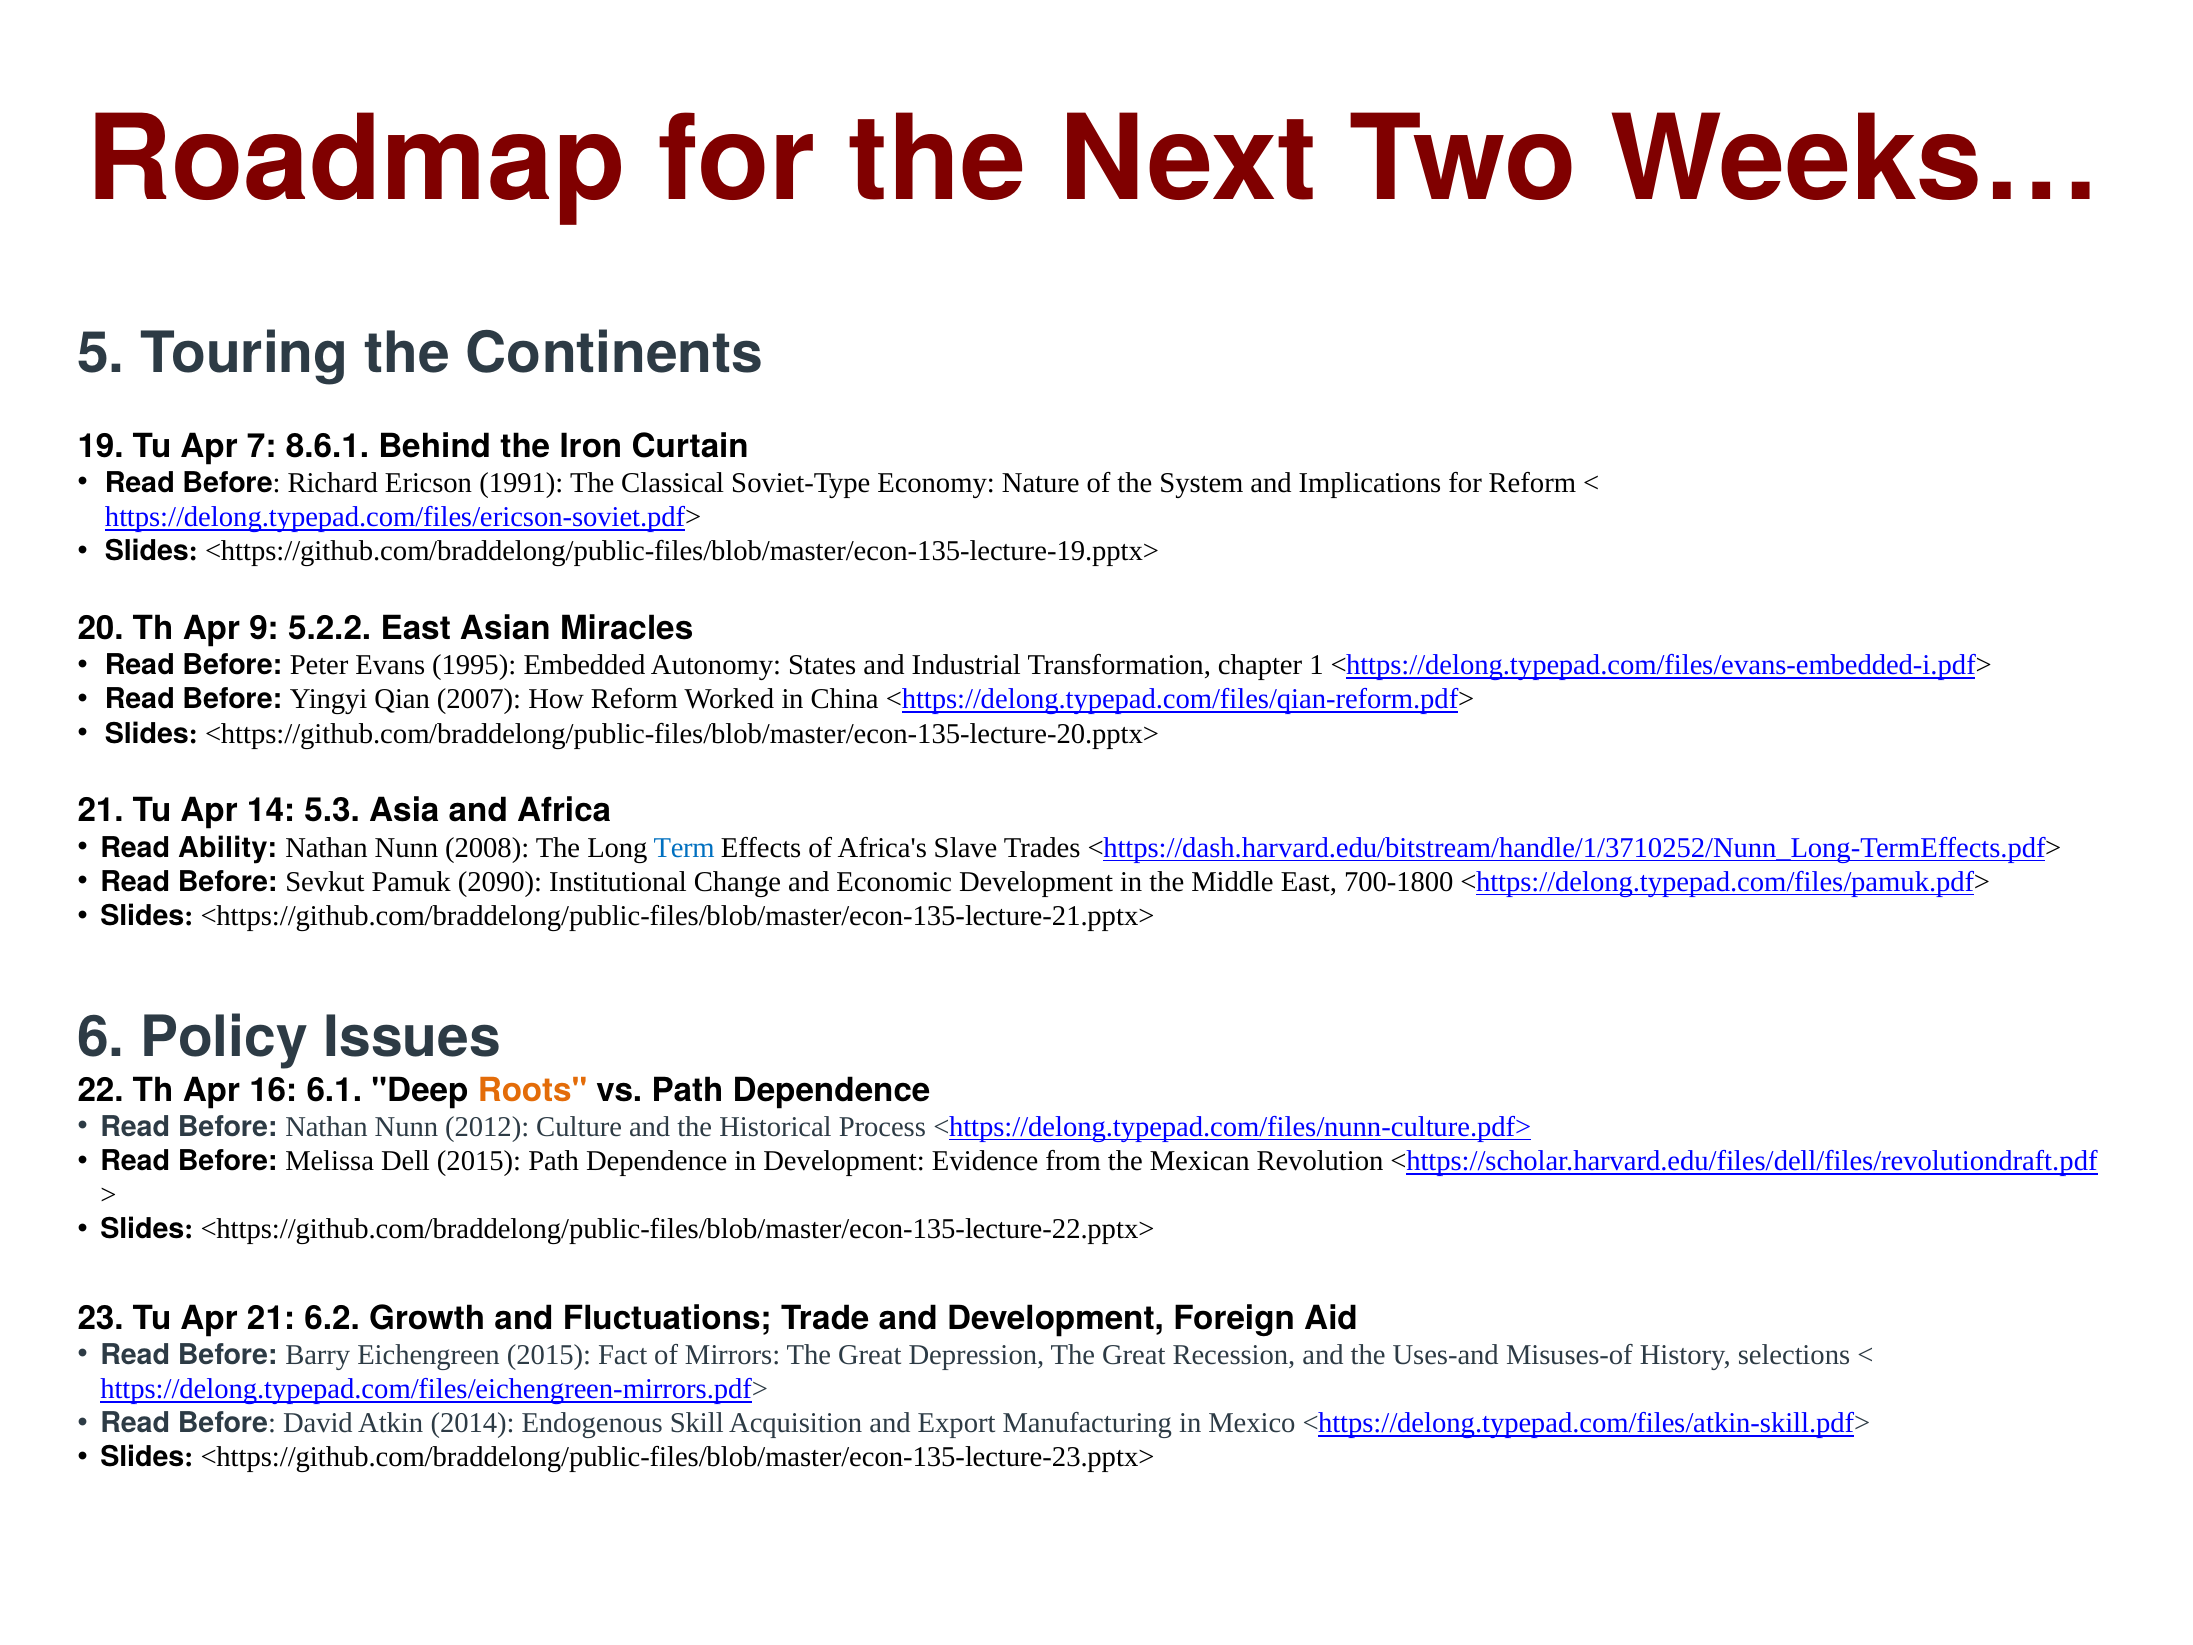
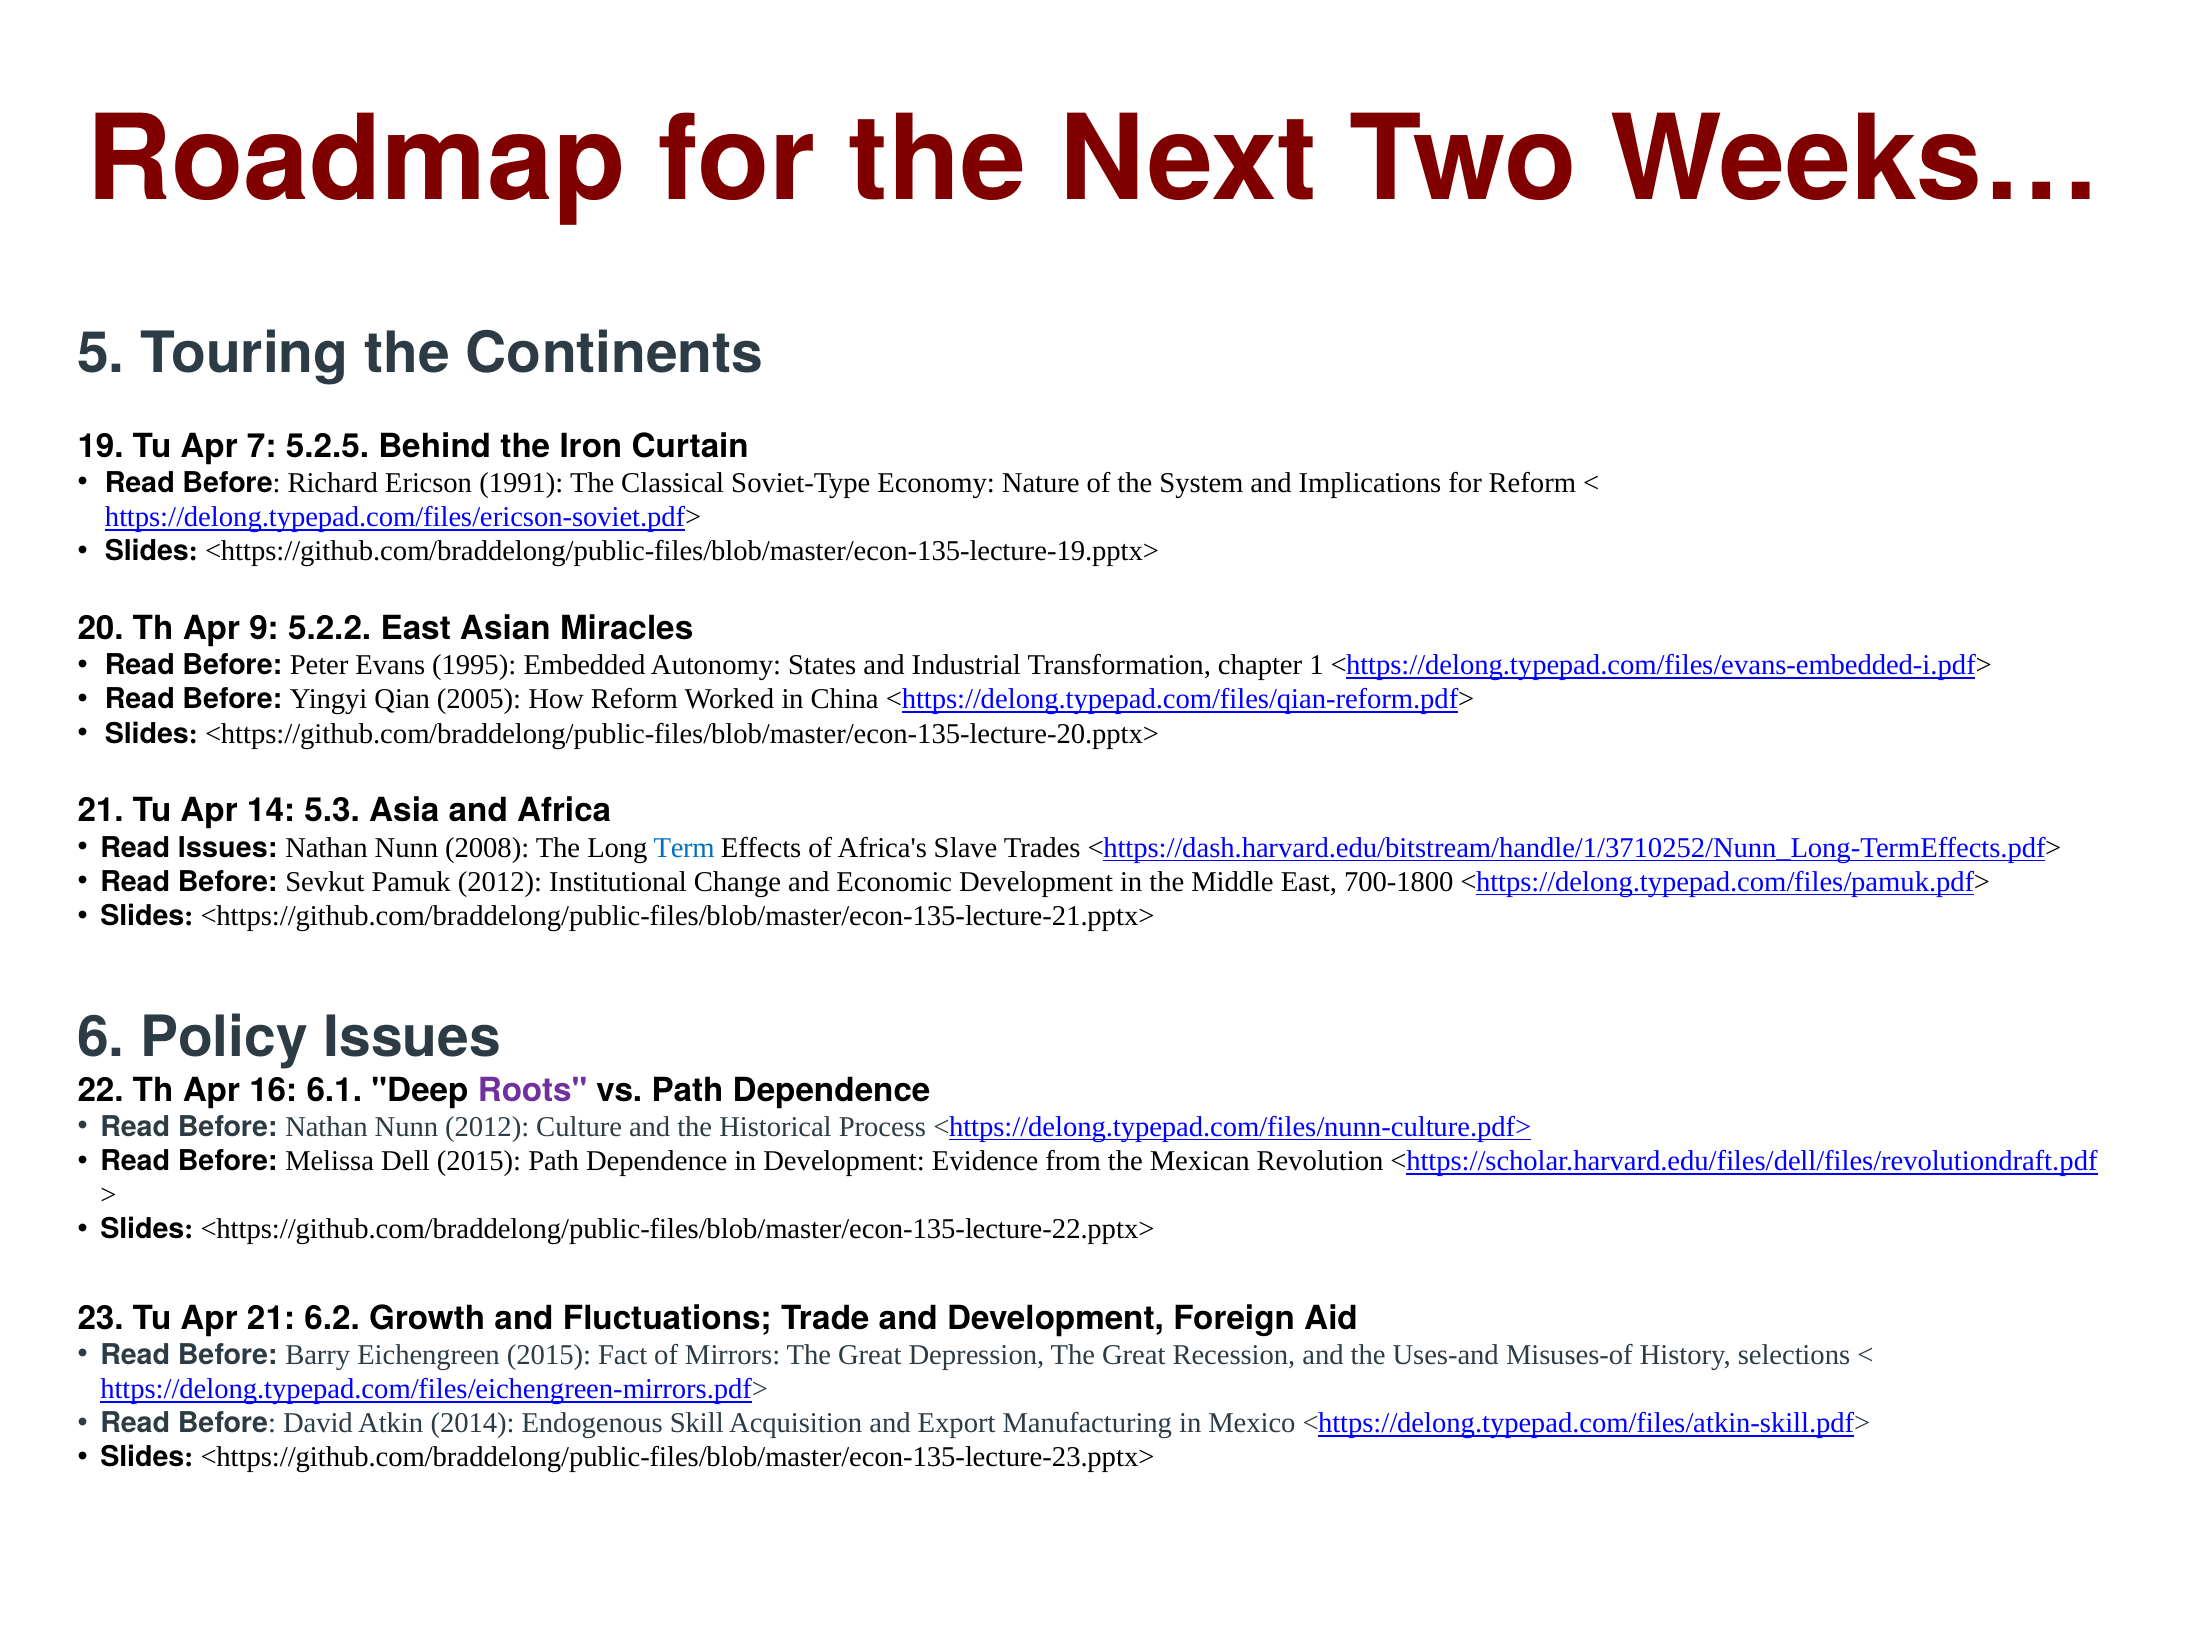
8.6.1: 8.6.1 -> 5.2.5 (328, 446)
2007: 2007 -> 2005 (479, 699)
Read Ability: Ability -> Issues (228, 847)
Pamuk 2090: 2090 -> 2012 (500, 882)
Roots colour: orange -> purple (533, 1090)
